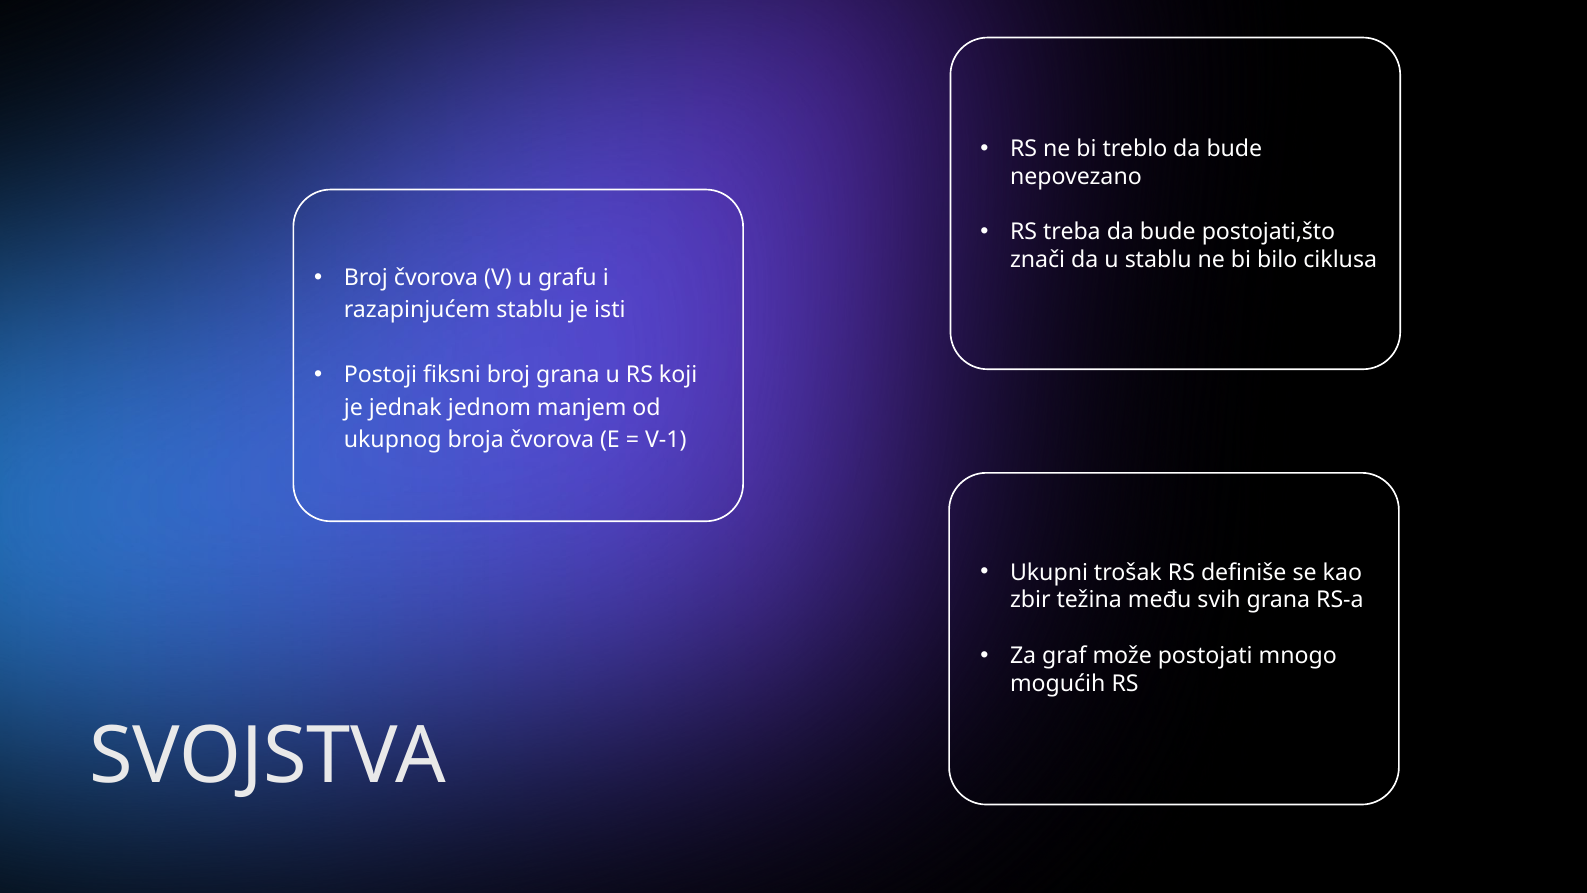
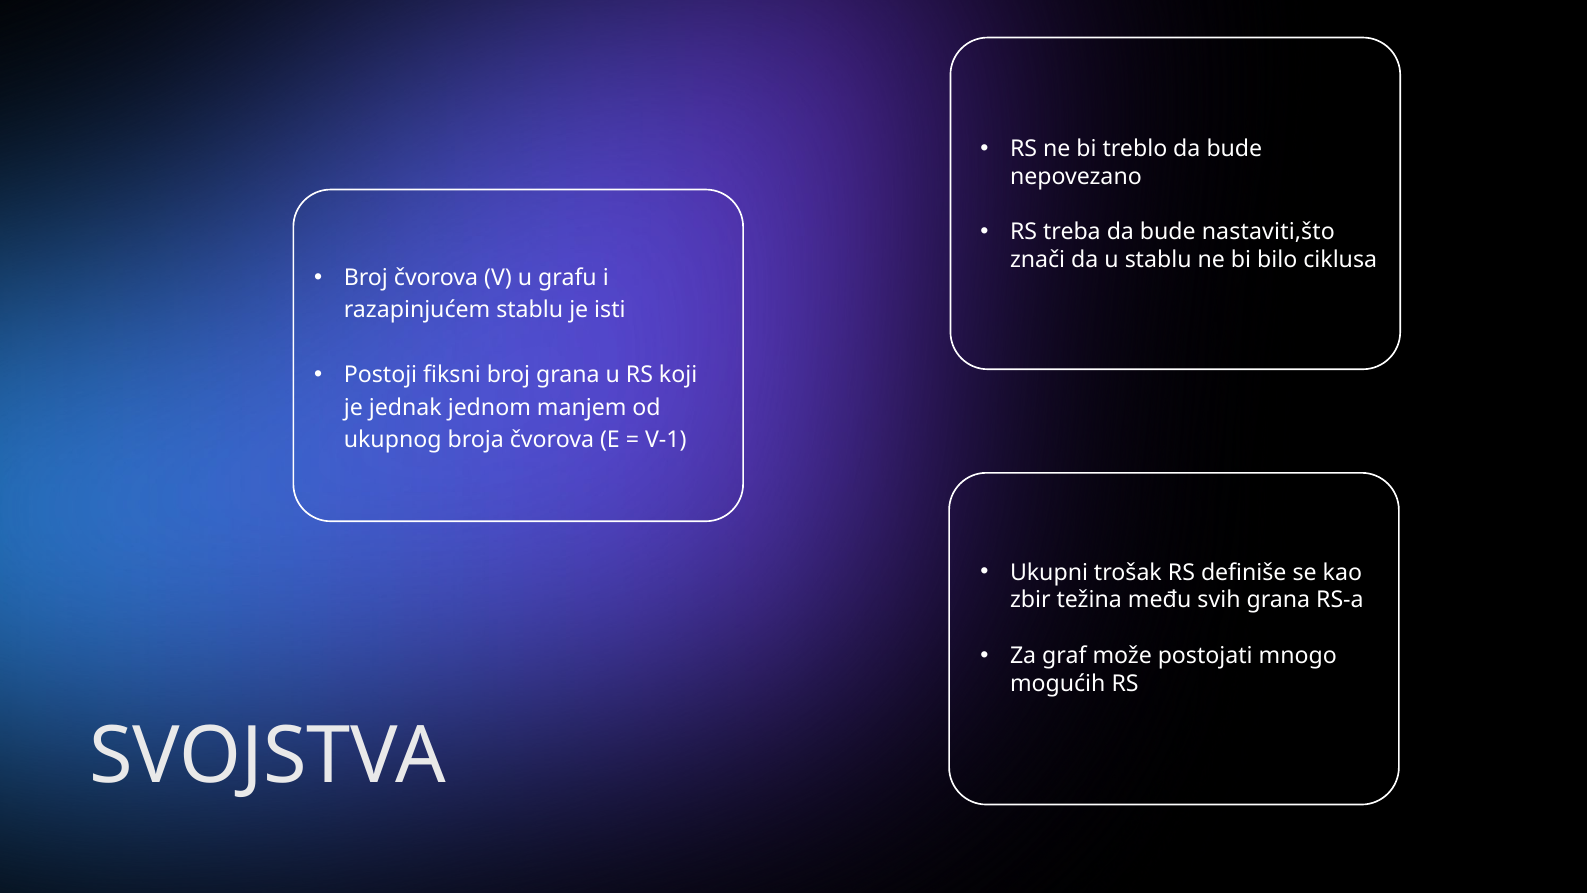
postojati,što: postojati,što -> nastaviti,što (1268, 232)
